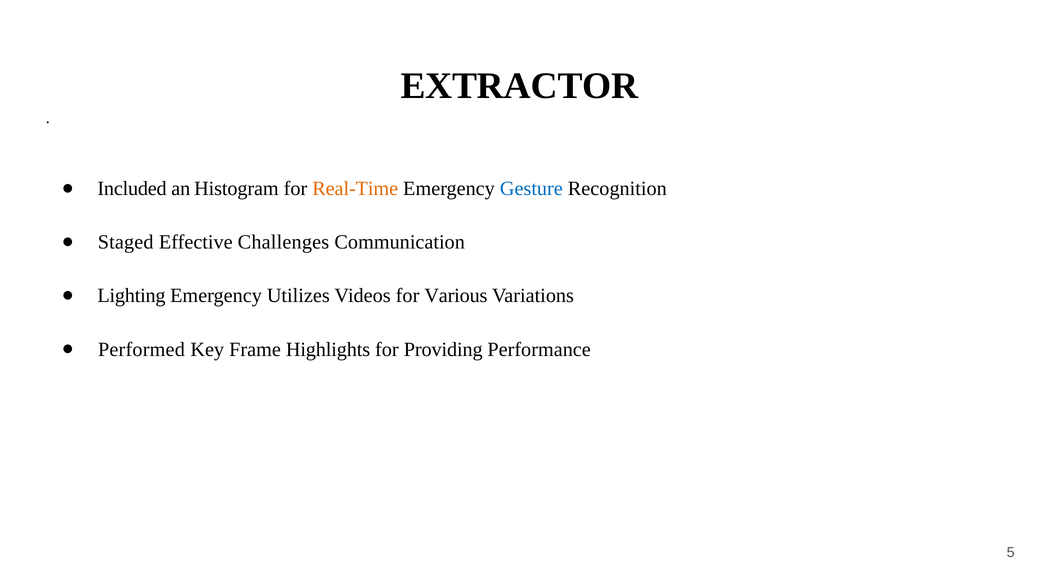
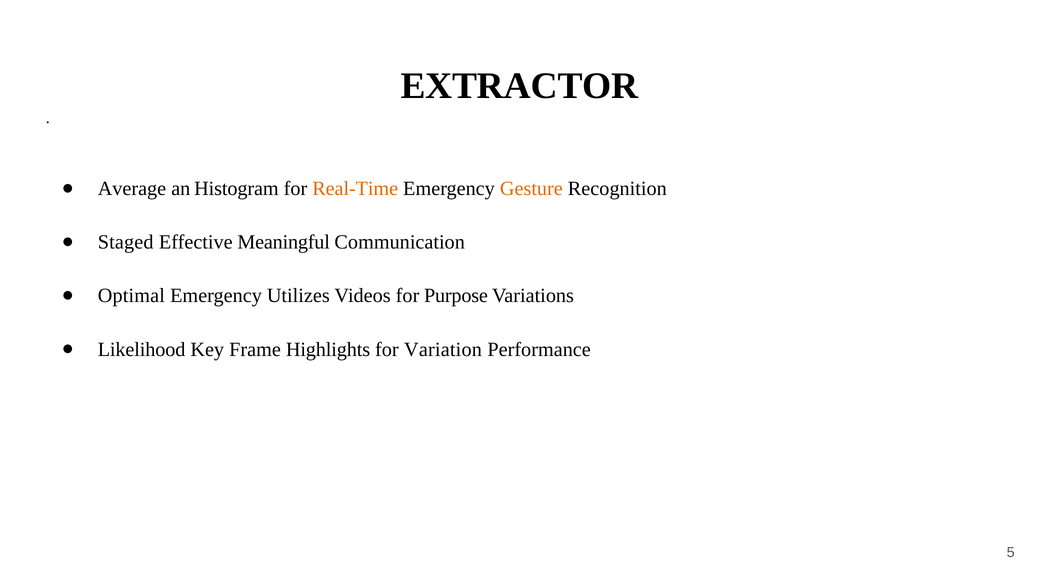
Included: Included -> Average (132, 189)
Gesture colour: blue -> orange (531, 189)
Challenges: Challenges -> Meaningful (284, 242)
Lighting: Lighting -> Optimal (131, 296)
Various: Various -> Purpose (456, 296)
Performed: Performed -> Likelihood (142, 350)
Providing: Providing -> Variation (443, 350)
